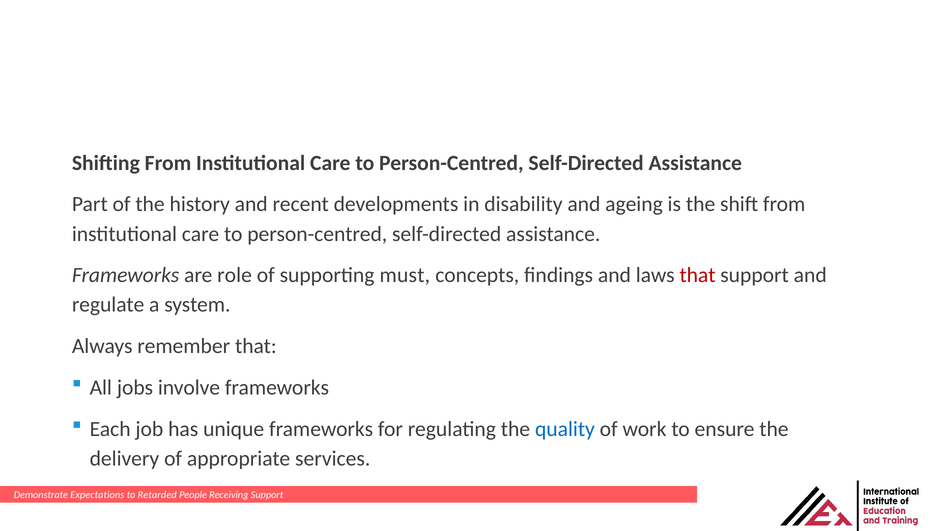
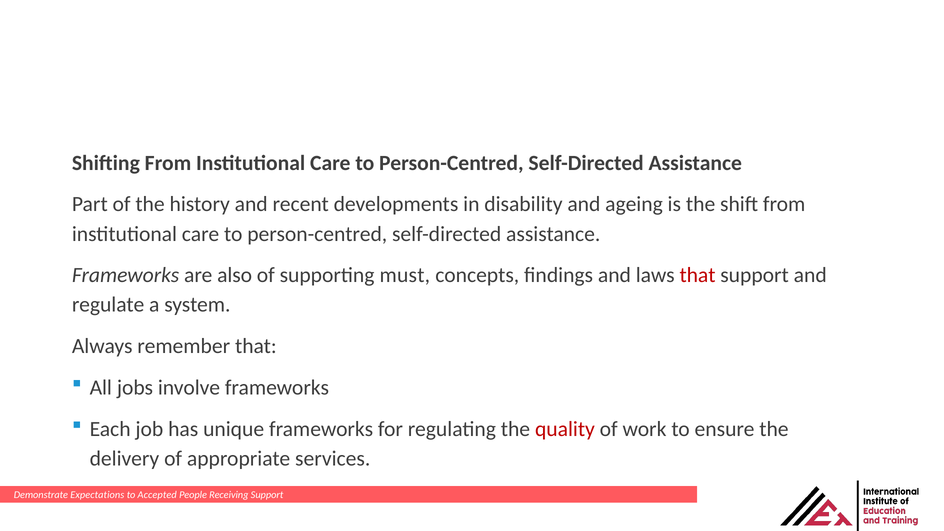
role: role -> also (235, 275)
quality colour: blue -> red (565, 429)
Retarded: Retarded -> Accepted (157, 495)
